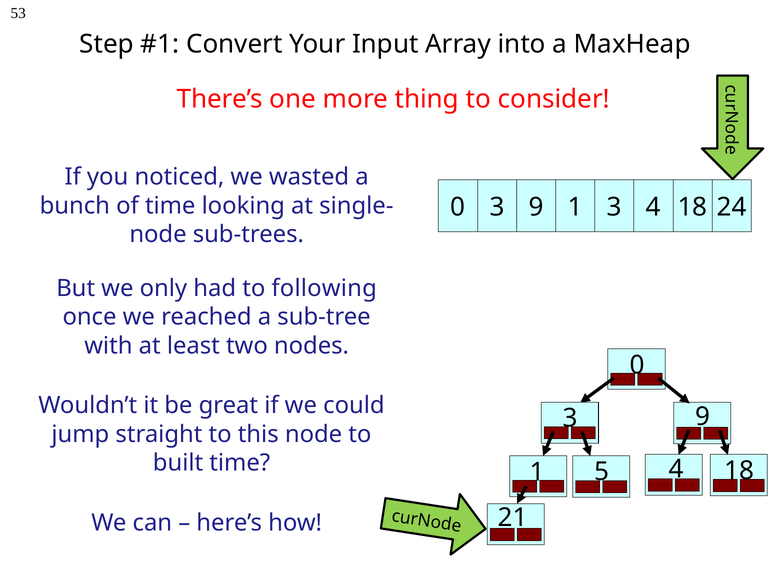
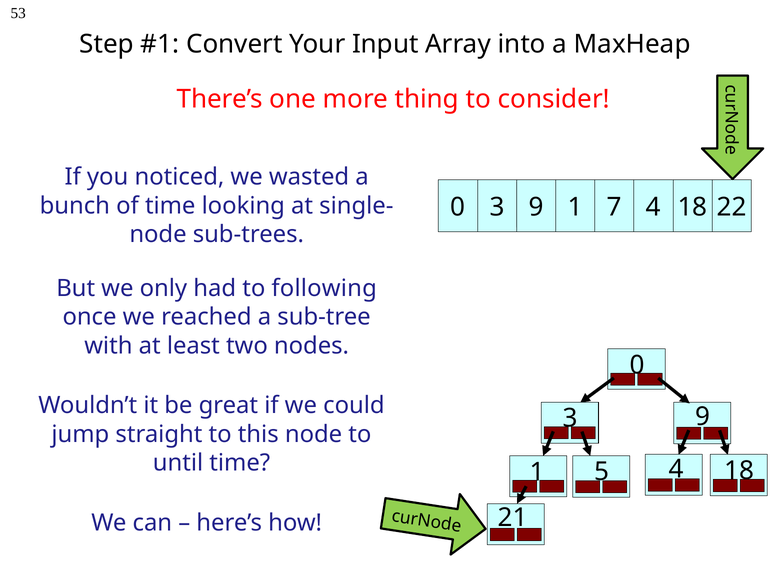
1 3: 3 -> 7 (614, 208)
24: 24 -> 22 (732, 208)
built: built -> until (178, 463)
